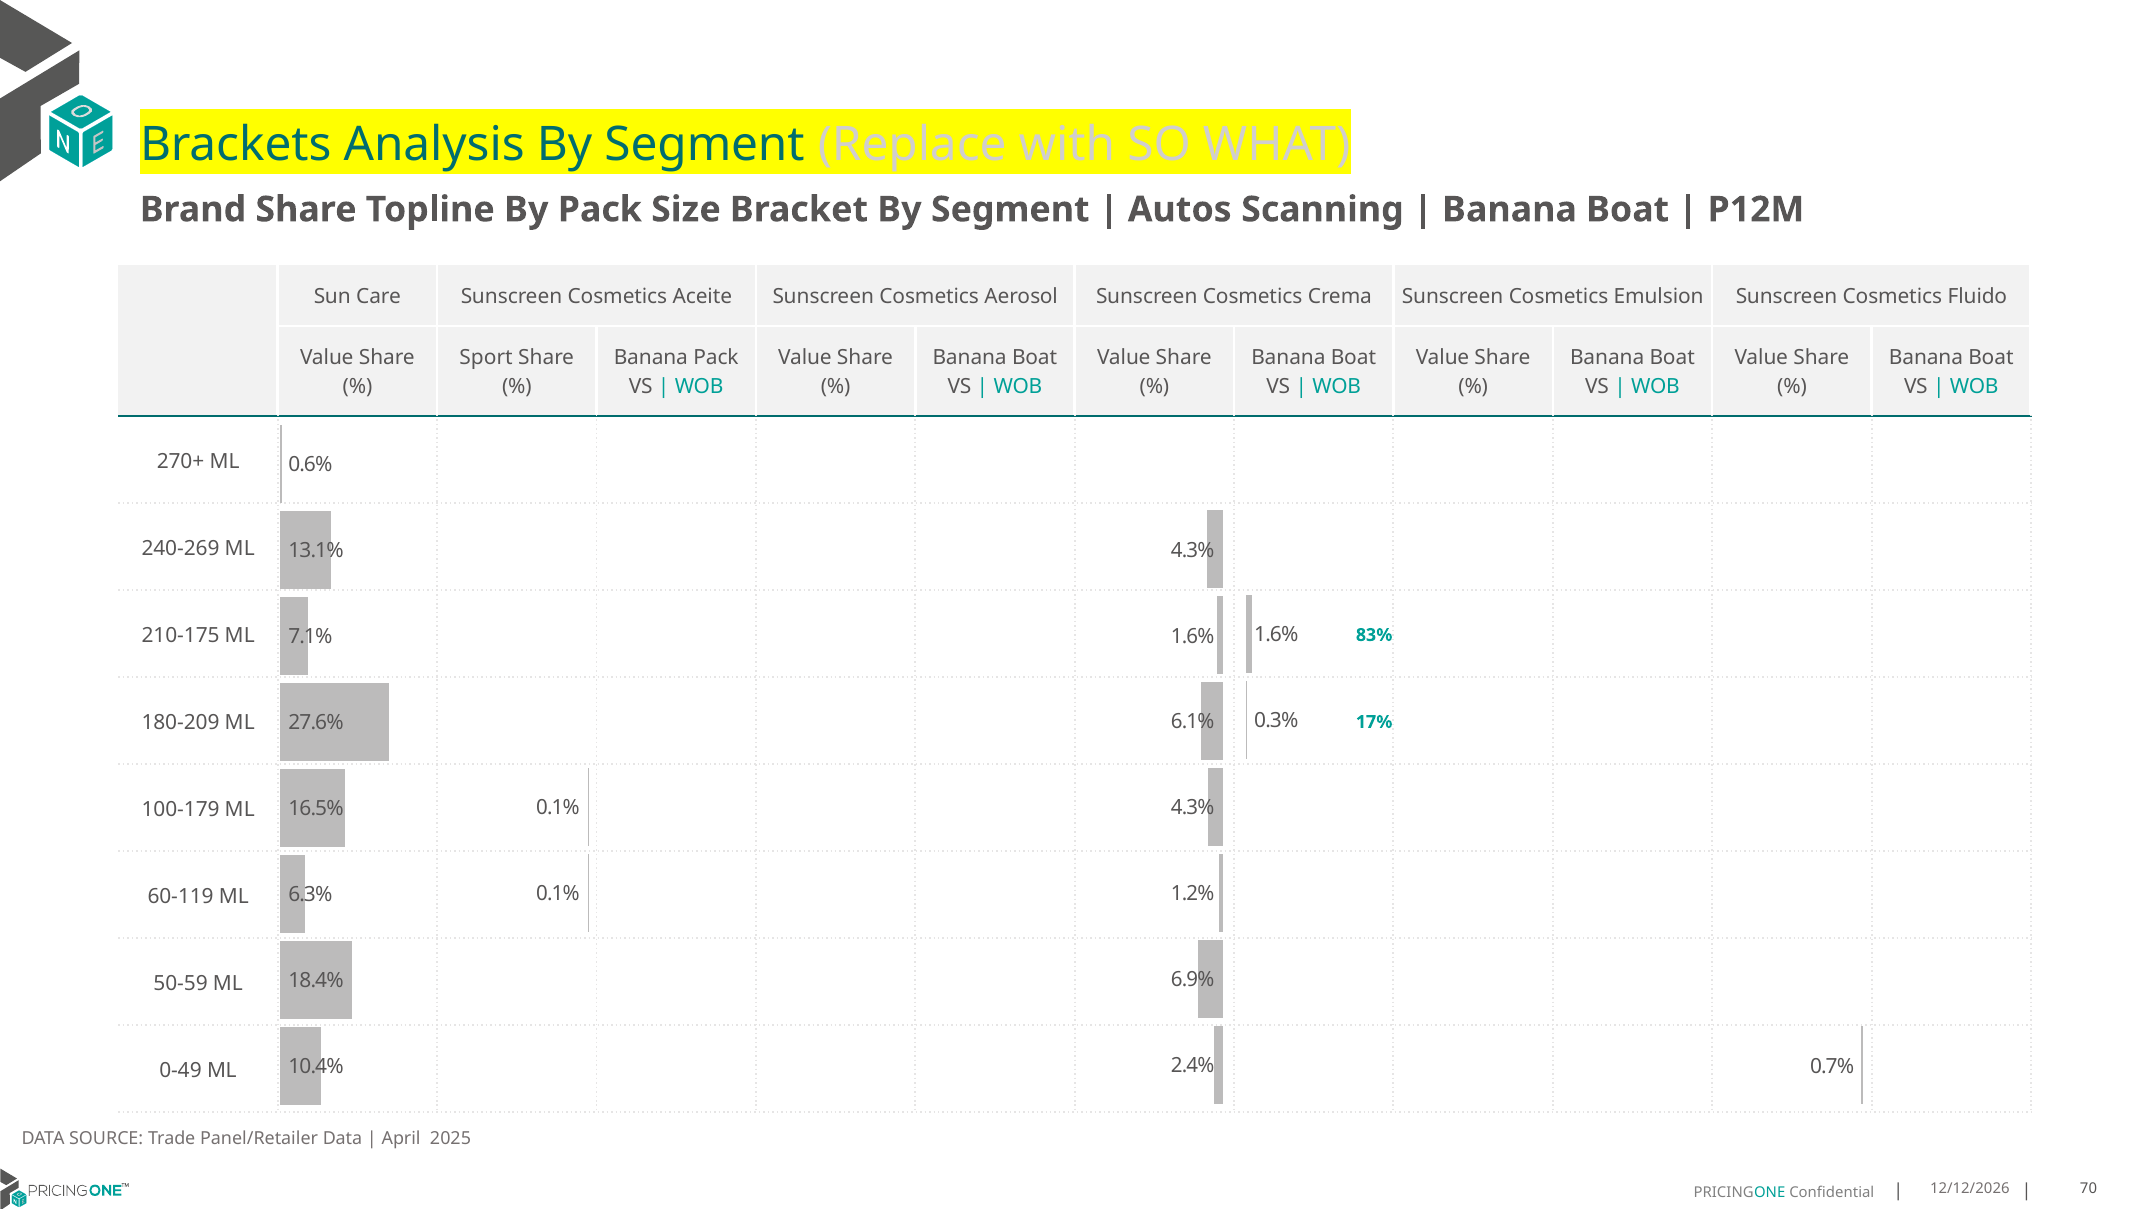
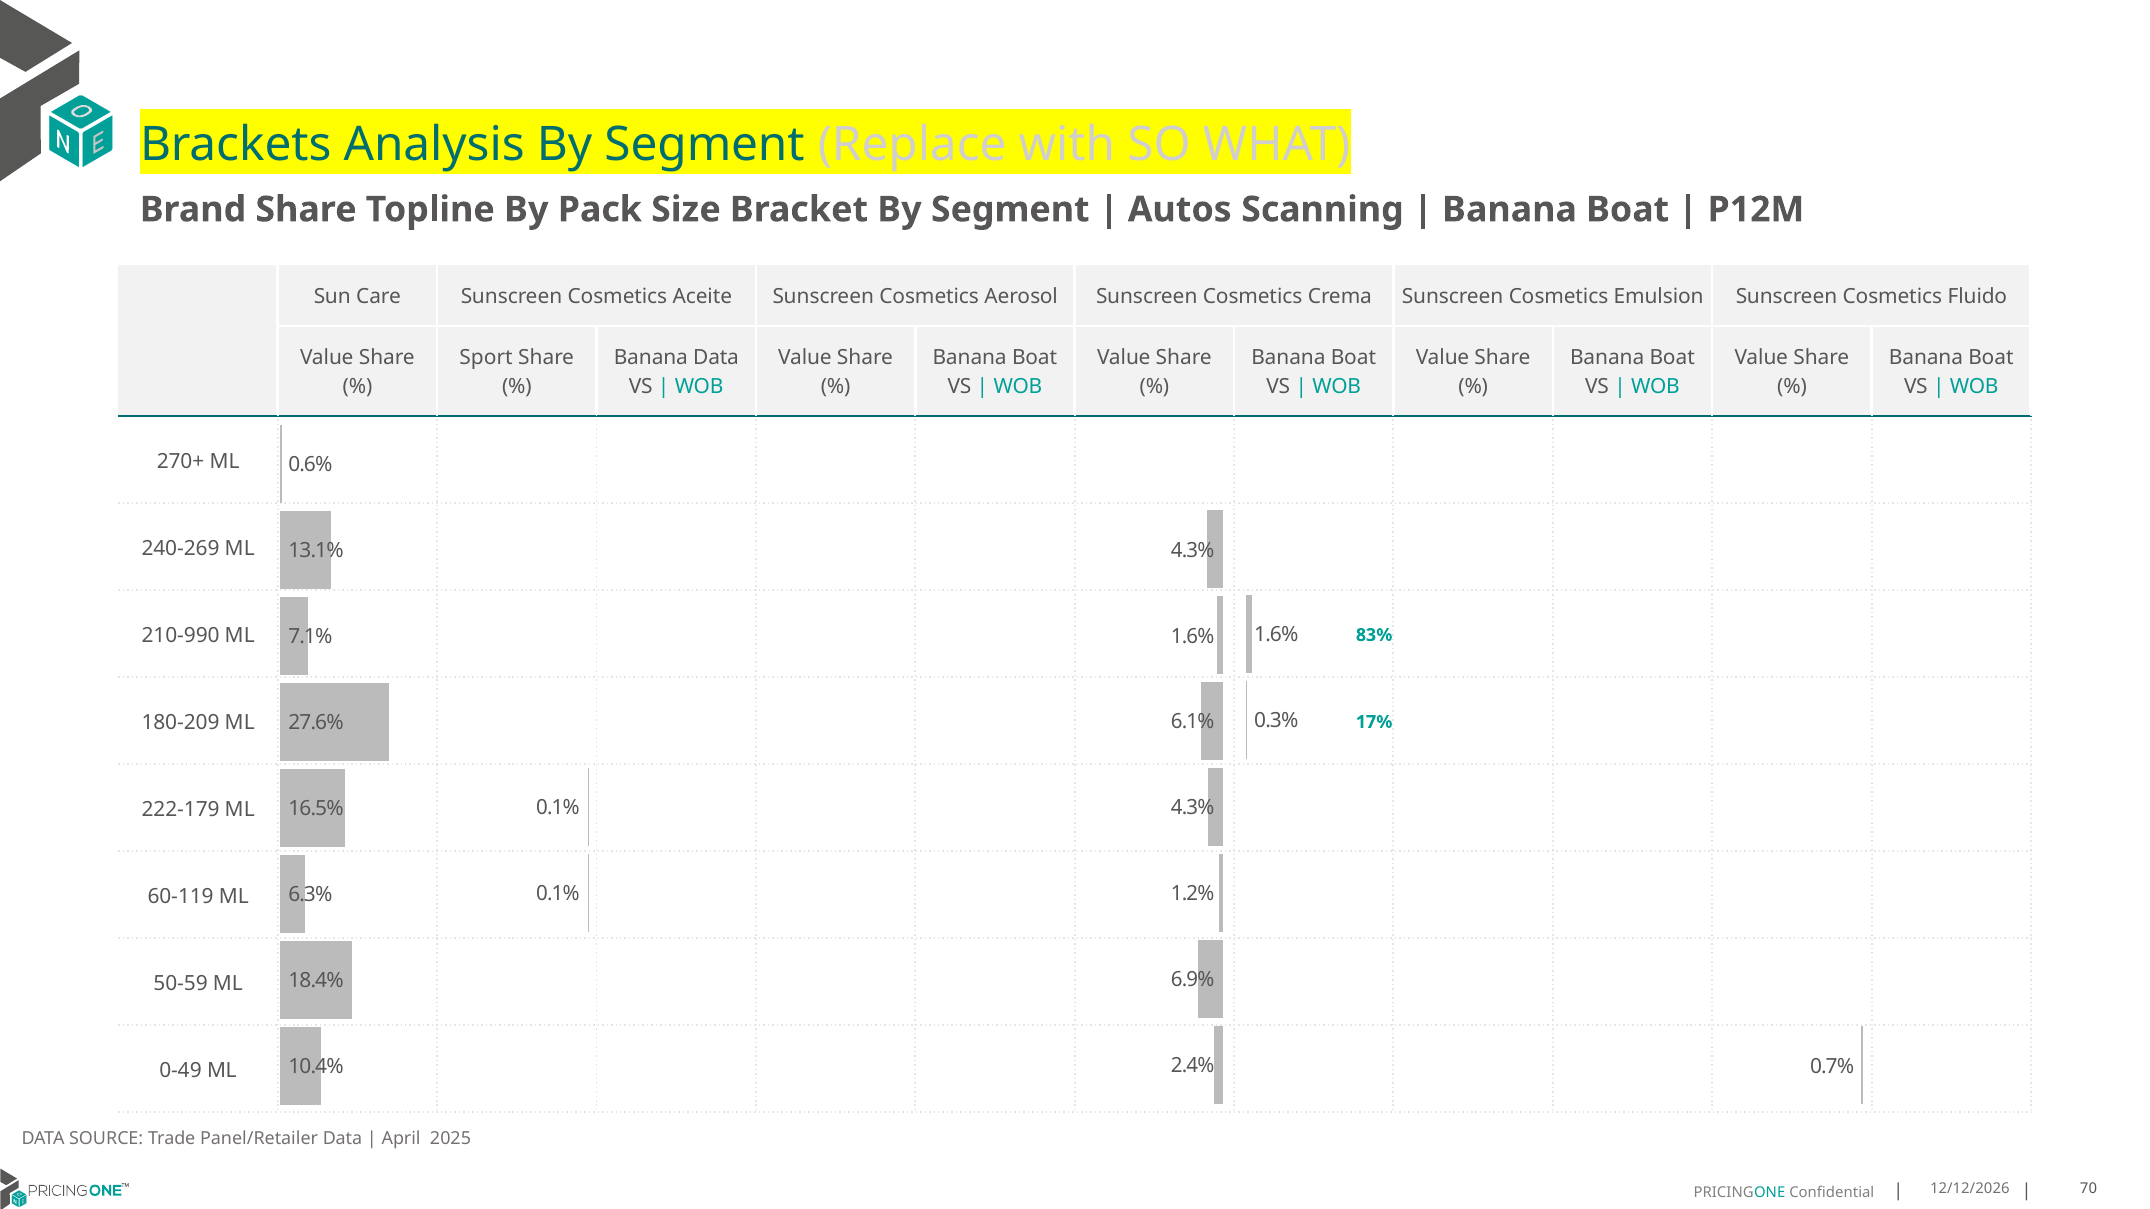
Banana Pack: Pack -> Data (716, 358)
210-175: 210-175 -> 210-990 (181, 636)
100-179: 100-179 -> 222-179 (181, 810)
